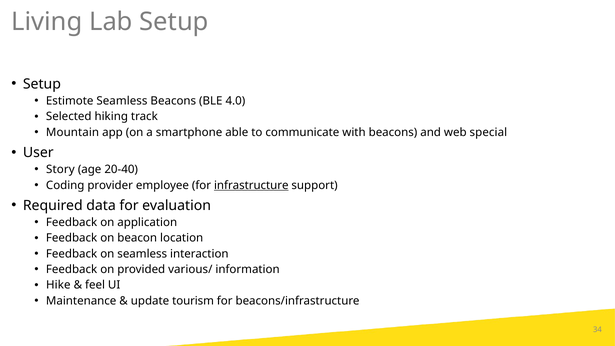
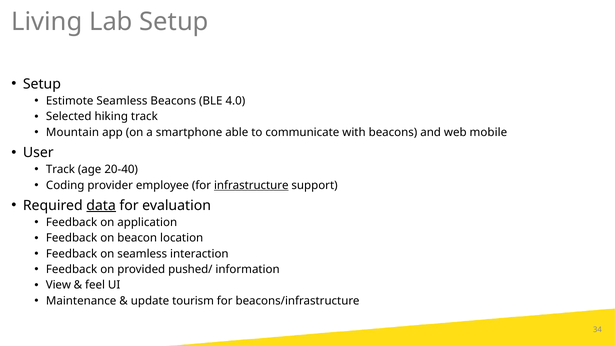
special: special -> mobile (488, 132)
Story: Story -> Track (60, 170)
data underline: none -> present (101, 205)
various/: various/ -> pushed/ (190, 269)
Hike: Hike -> View (58, 285)
